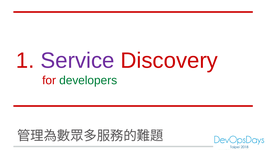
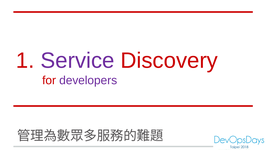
developers colour: green -> purple (88, 80)
